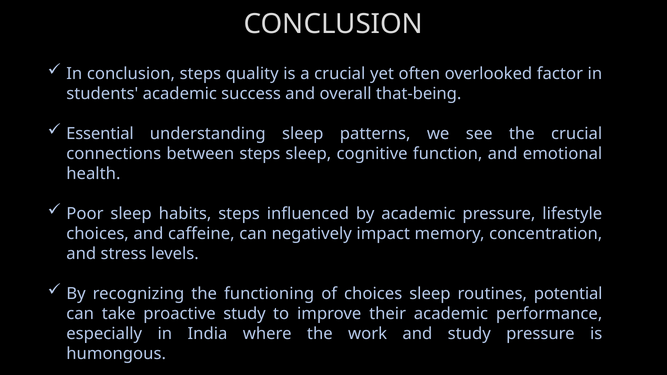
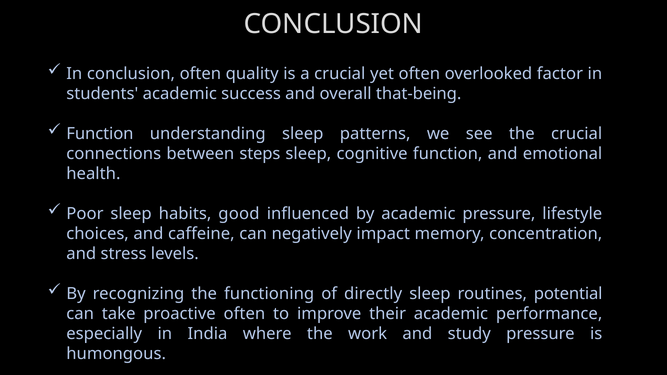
conclusion steps: steps -> often (200, 74)
Essential: Essential -> Function (100, 134)
habits steps: steps -> good (239, 214)
of choices: choices -> directly (373, 294)
proactive study: study -> often (244, 314)
